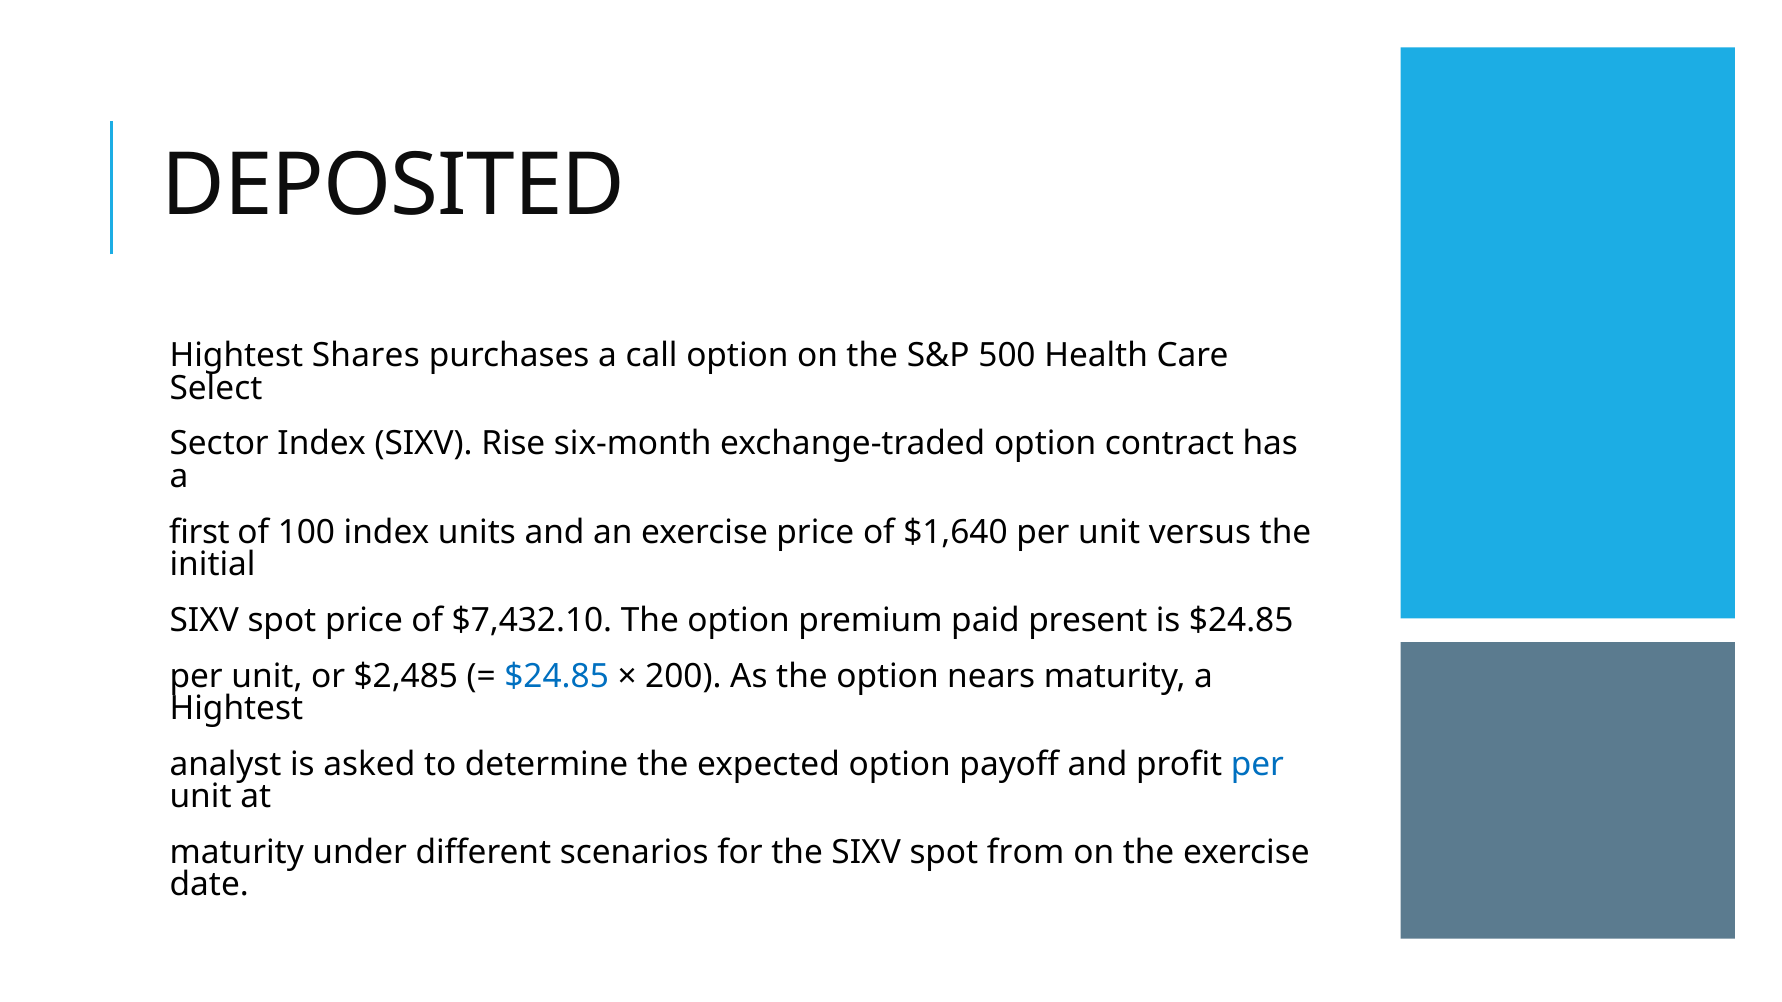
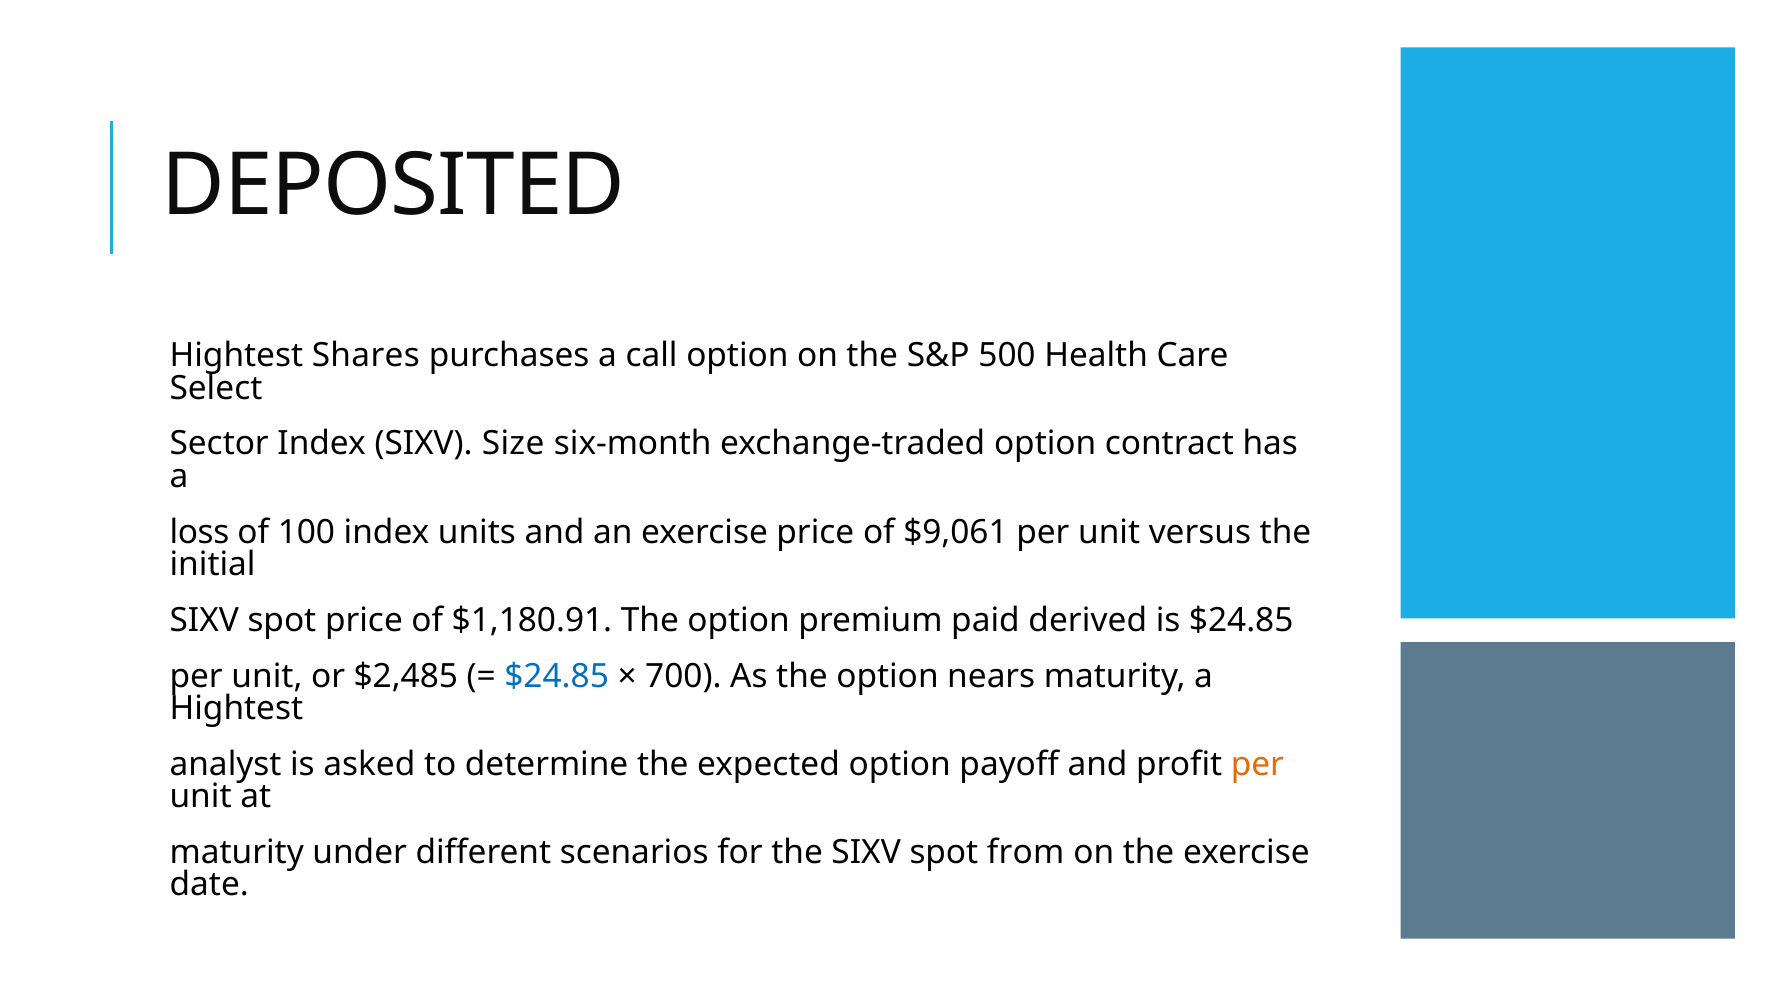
Rise: Rise -> Size (513, 444)
first: first -> loss (199, 532)
$1,640: $1,640 -> $9,061 (955, 532)
$7,432.10: $7,432.10 -> $1,180.91 (532, 620)
present: present -> derived (1088, 620)
200: 200 -> 700 (683, 676)
per colour: blue -> orange (1257, 765)
